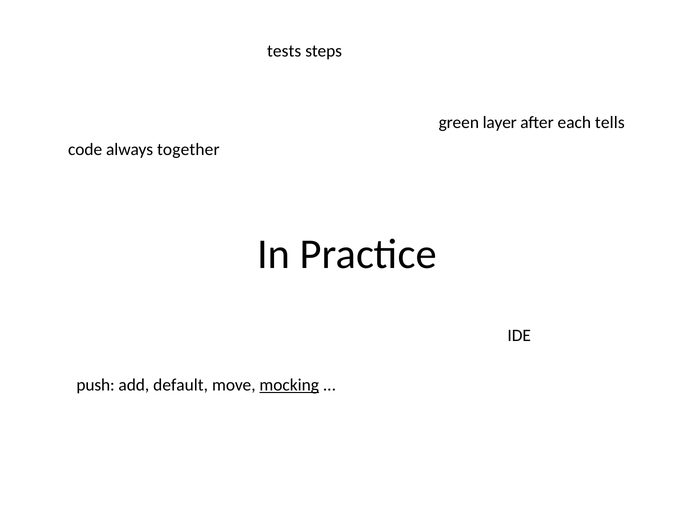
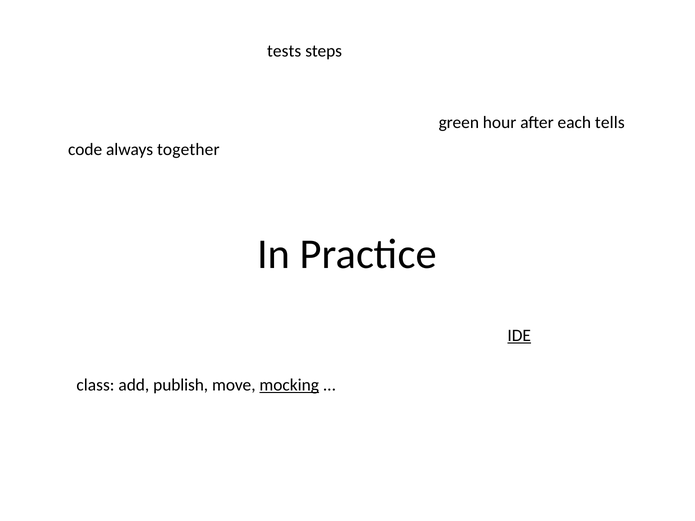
layer: layer -> hour (500, 122)
IDE underline: none -> present (519, 336)
push: push -> class (95, 385)
default: default -> publish (181, 385)
